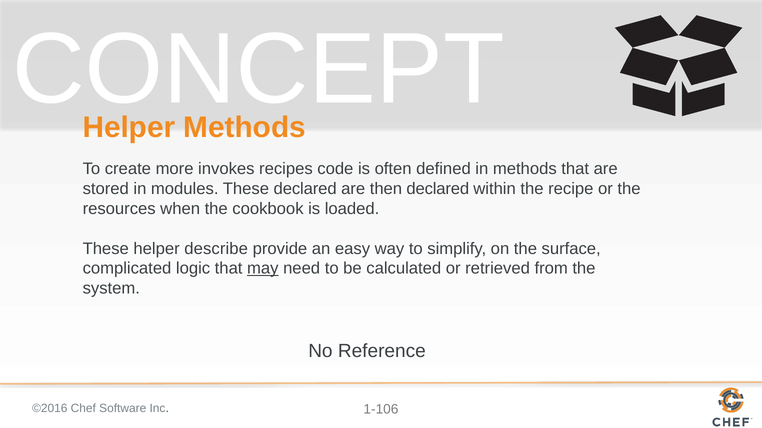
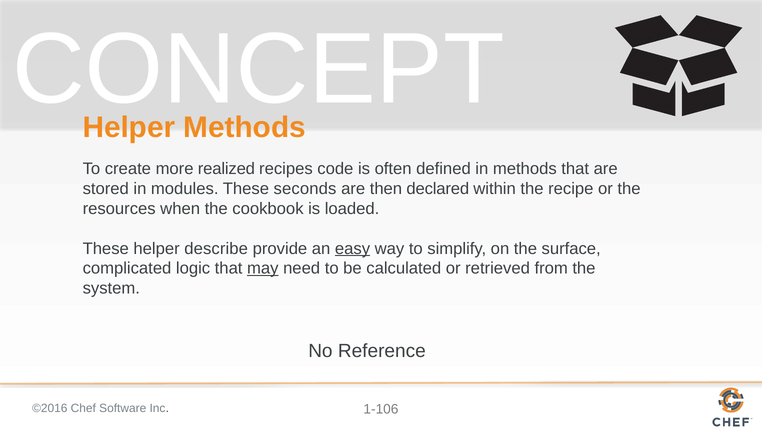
invokes: invokes -> realized (226, 169)
These declared: declared -> seconds (305, 189)
easy underline: none -> present (353, 249)
